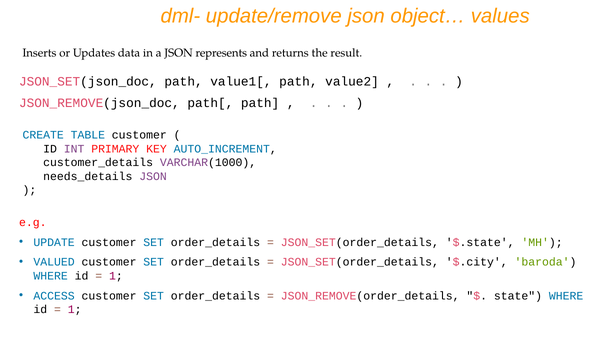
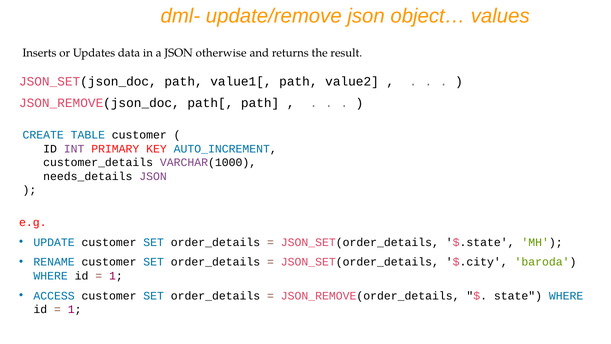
represents: represents -> otherwise (221, 53)
VALUED: VALUED -> RENAME (54, 262)
